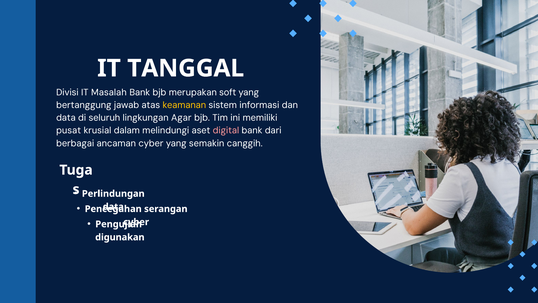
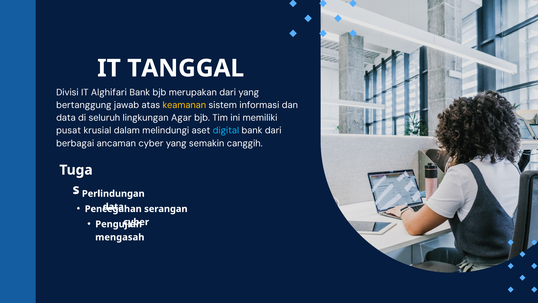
Masalah: Masalah -> Alghifari (109, 92)
merupakan soft: soft -> dari (228, 92)
digital colour: pink -> light blue (226, 130)
digunakan: digunakan -> mengasah (120, 237)
